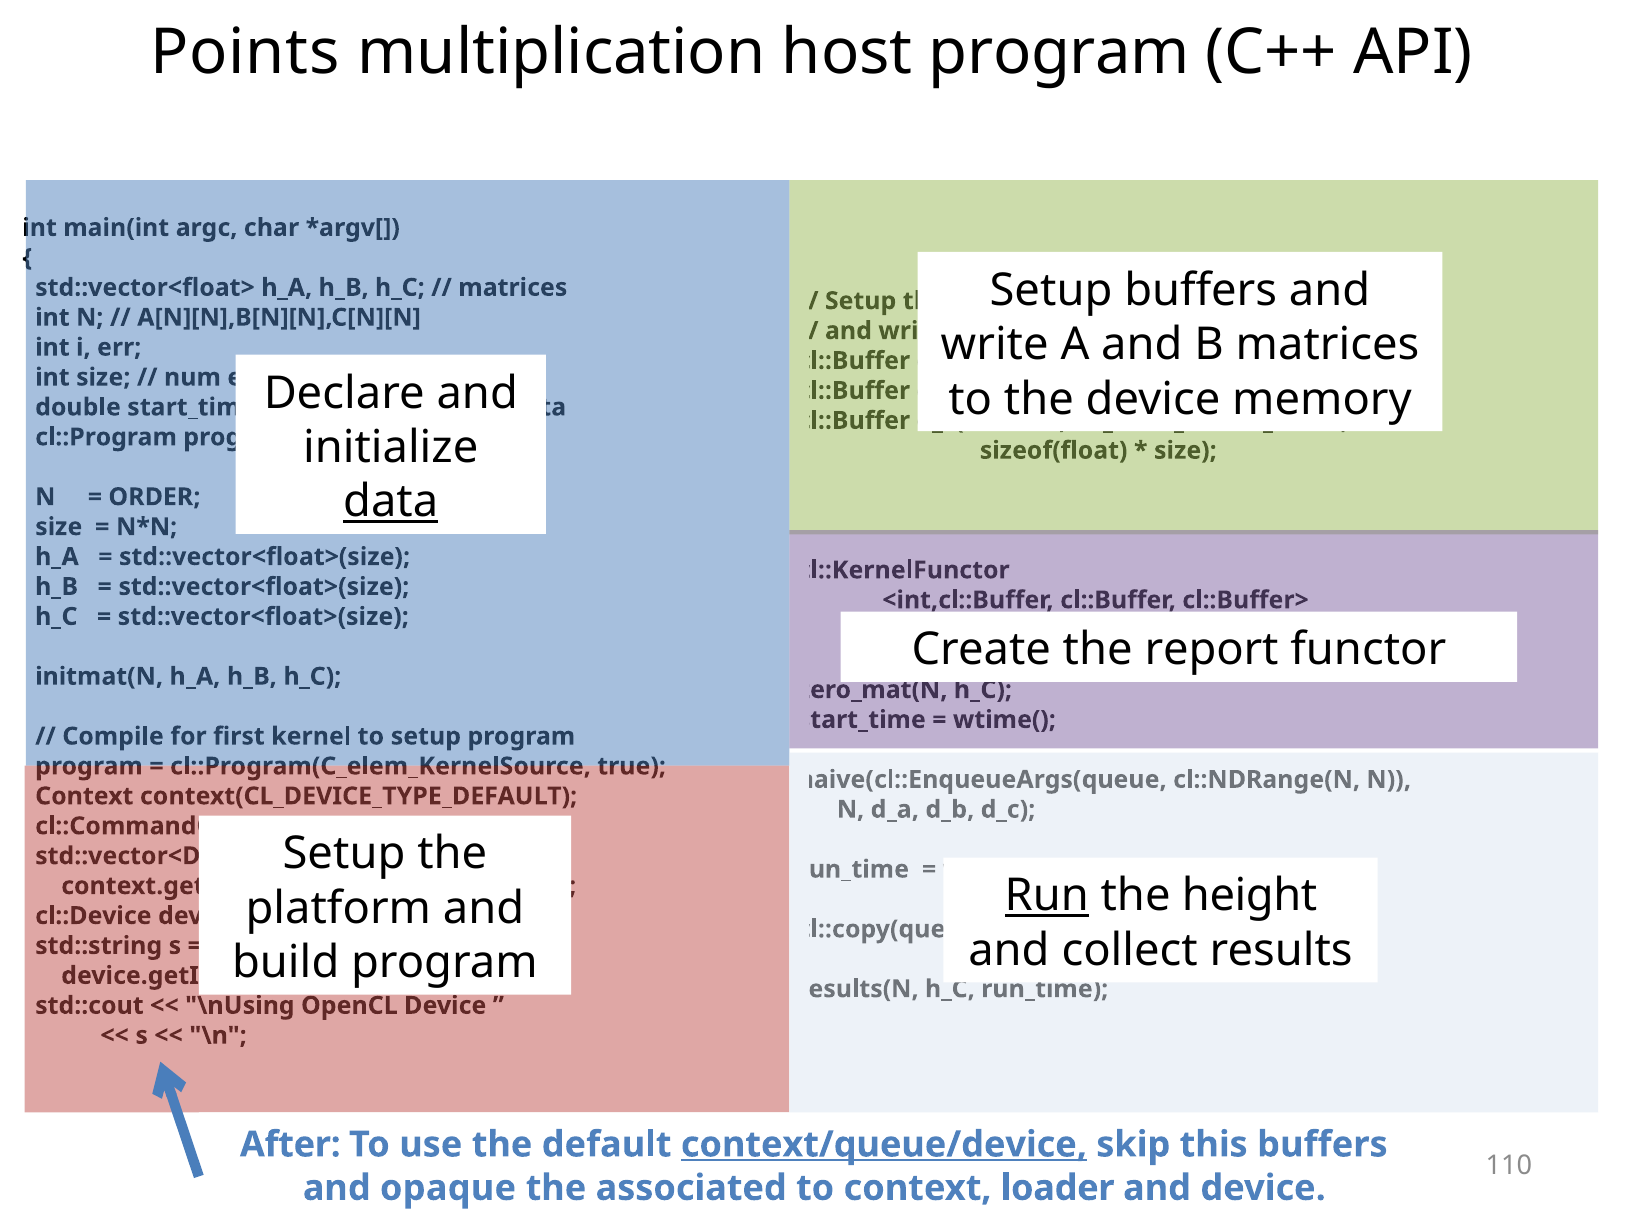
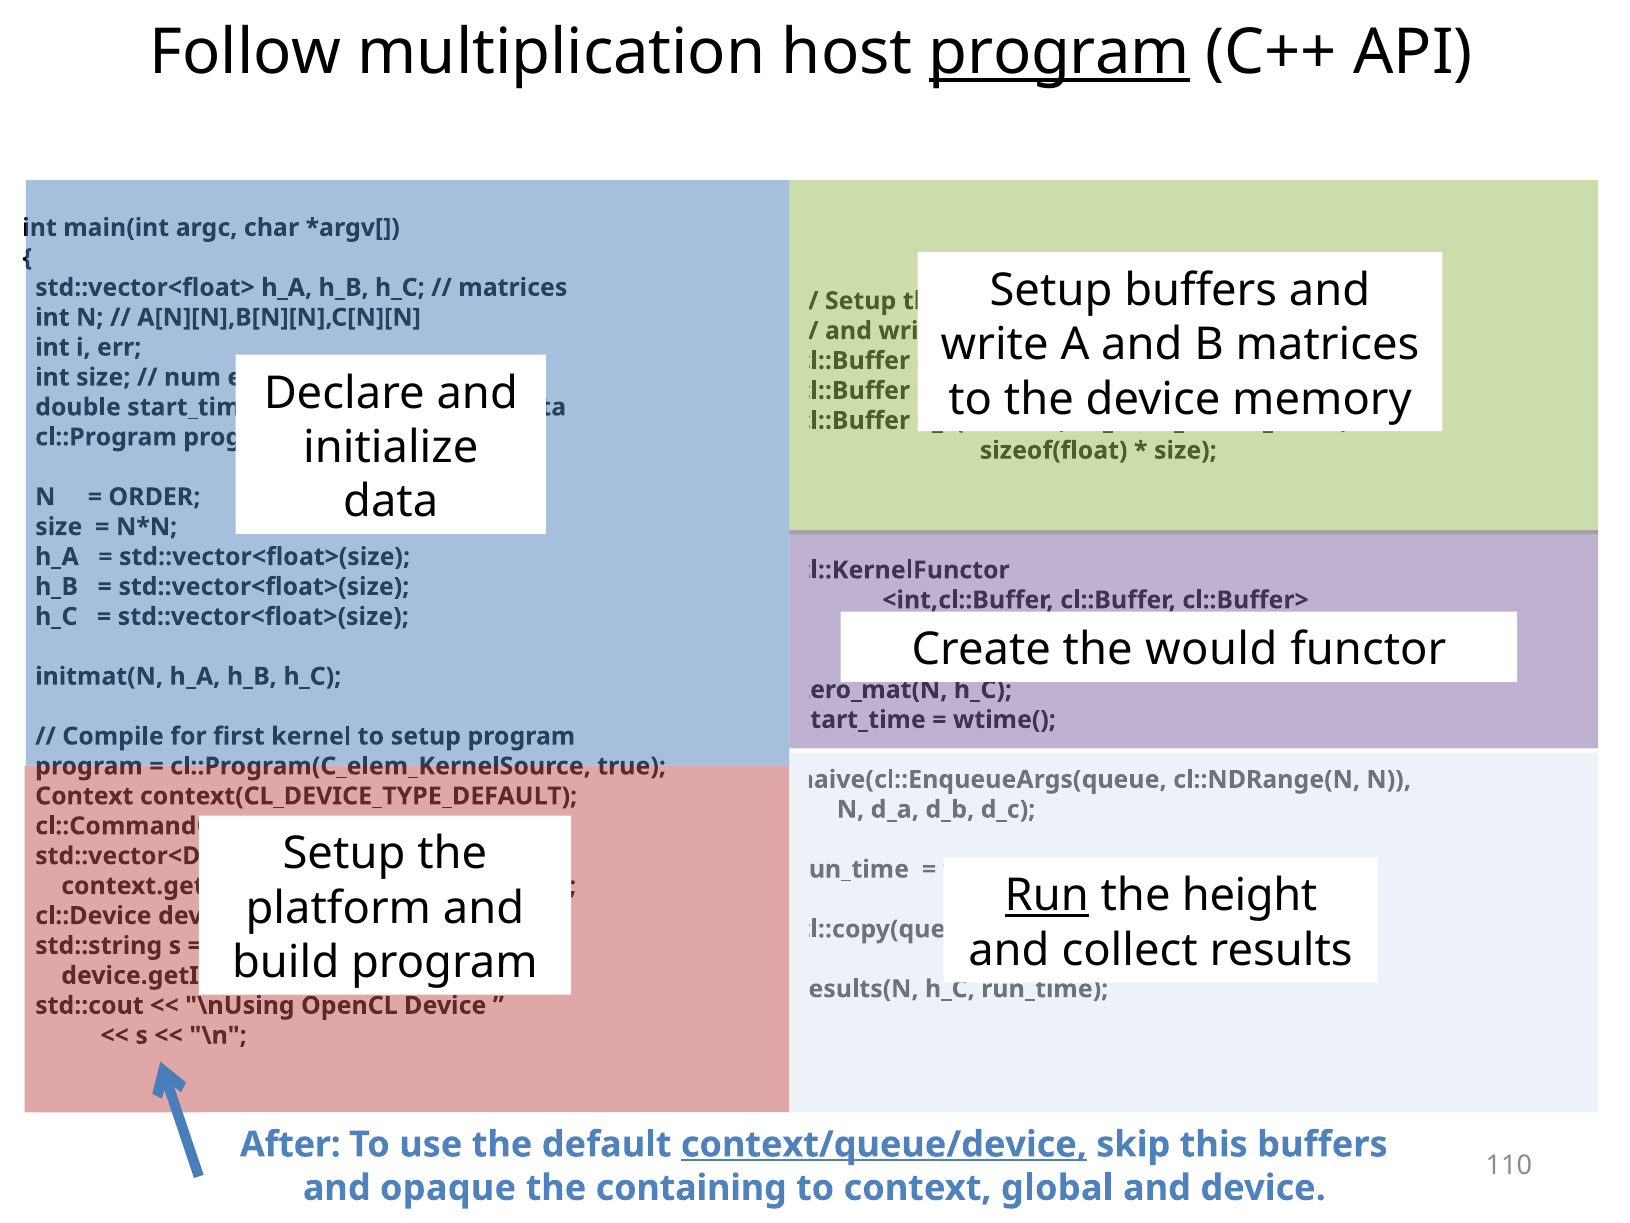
Points: Points -> Follow (246, 52)
program underline: none -> present (1059, 52)
data underline: present -> none (391, 502)
report: report -> would (1211, 650)
associated: associated -> containing (691, 1188)
context loader: loader -> global (1057, 1188)
